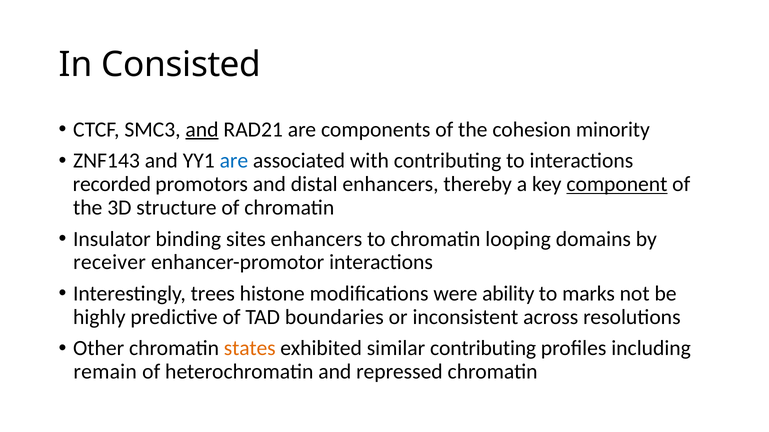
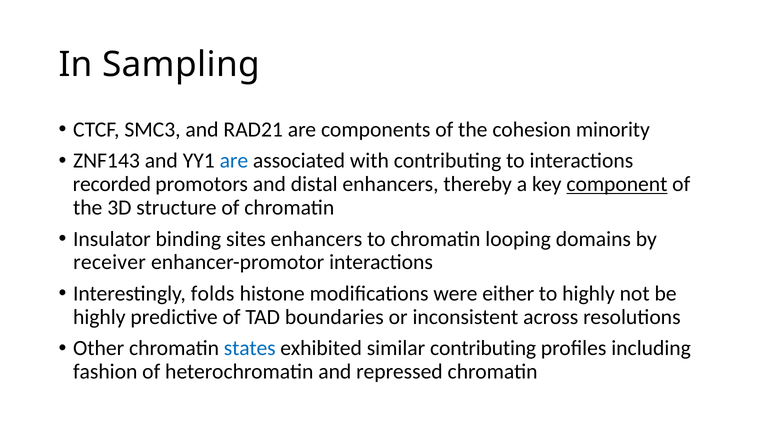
Consisted: Consisted -> Sampling (181, 65)
and underline: present -> none (202, 130)
trees: trees -> folds (213, 294)
ability: ability -> either (508, 294)
to marks: marks -> highly (588, 294)
states colour: orange -> blue (250, 349)
remain: remain -> fashion (105, 372)
